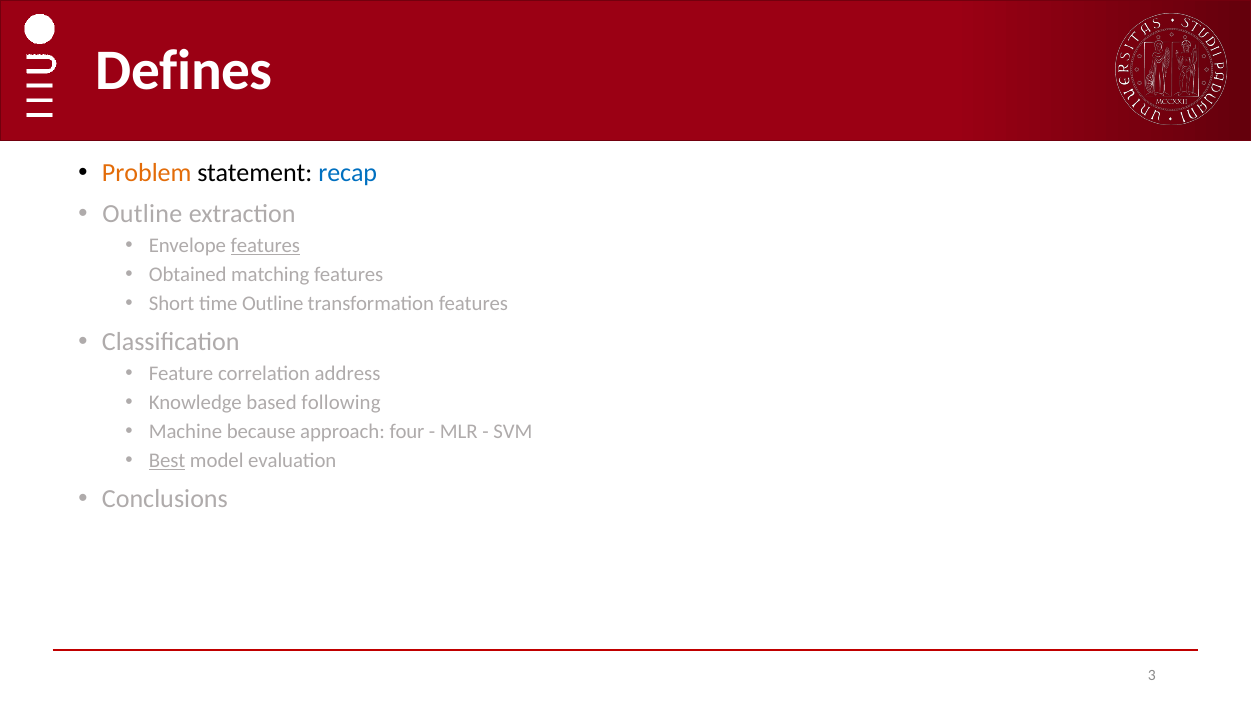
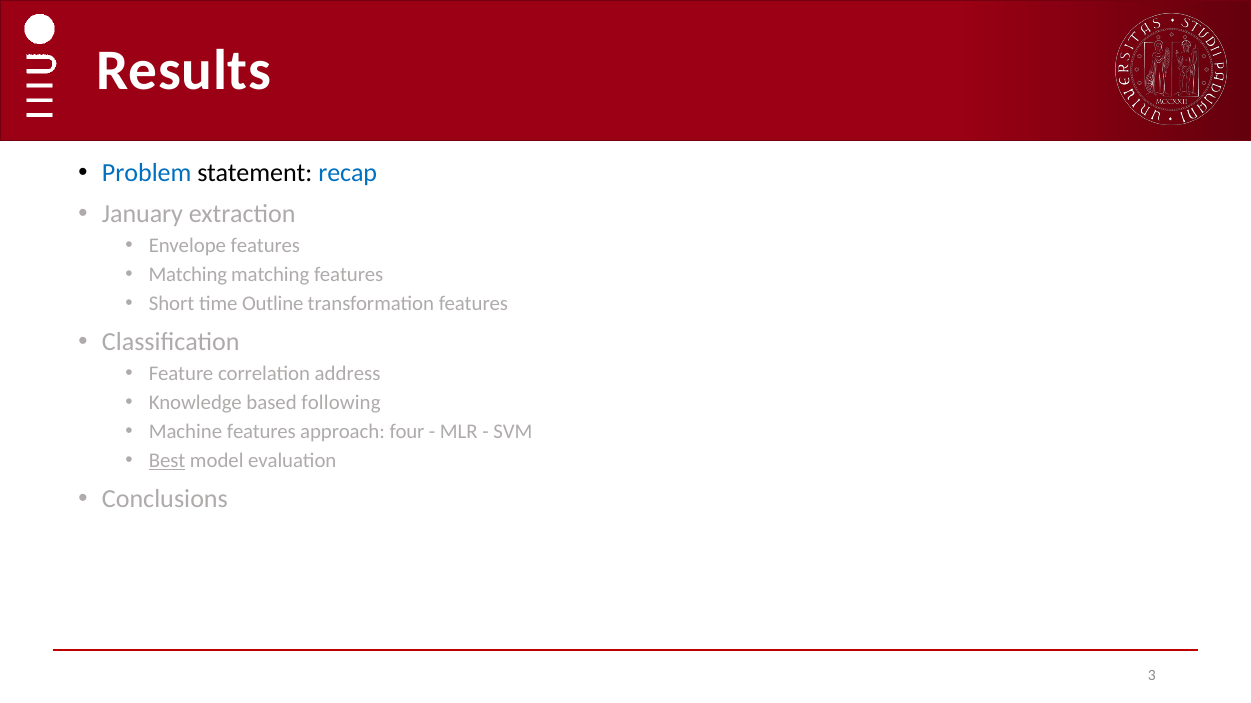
Defines: Defines -> Results (184, 71)
Problem colour: orange -> blue (147, 173)
Outline: Outline -> January (142, 214)
features underline: present -> none (265, 246)
Obtained: Obtained -> Matching (188, 275)
Machine because: because -> features (261, 432)
